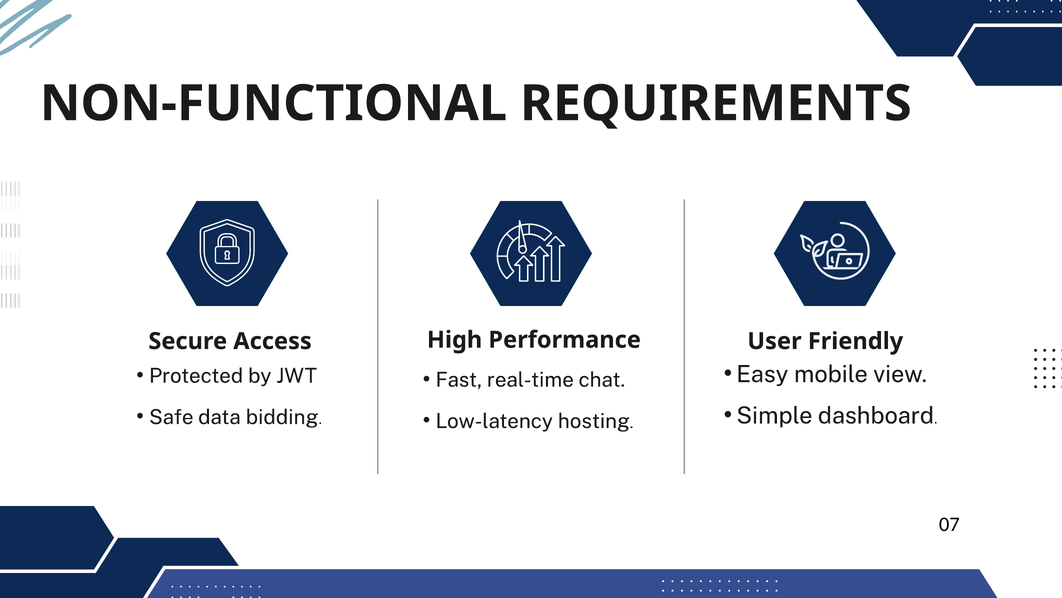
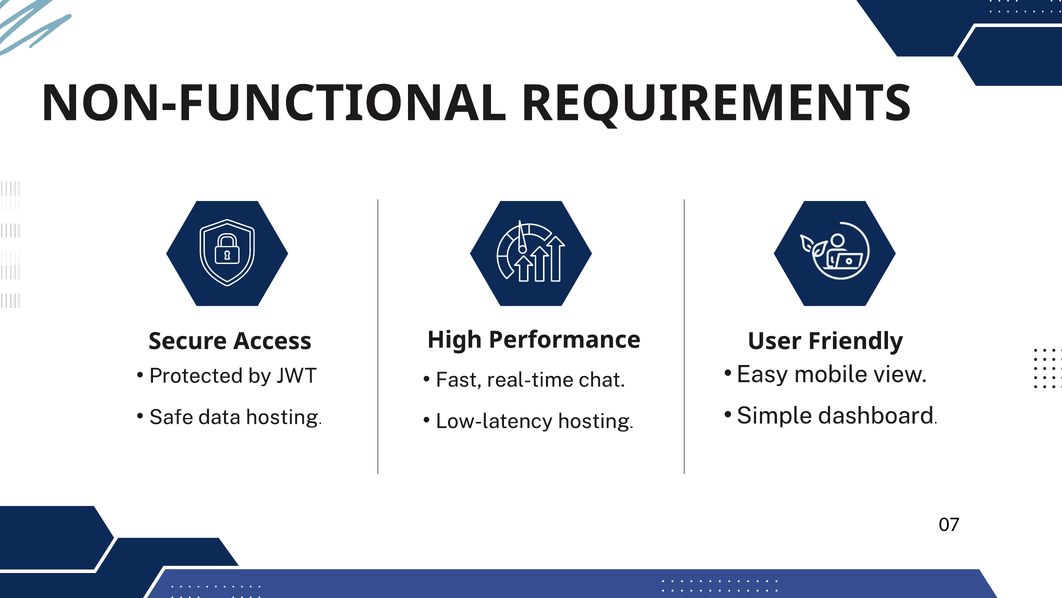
data bidding: bidding -> hosting (282, 417)
